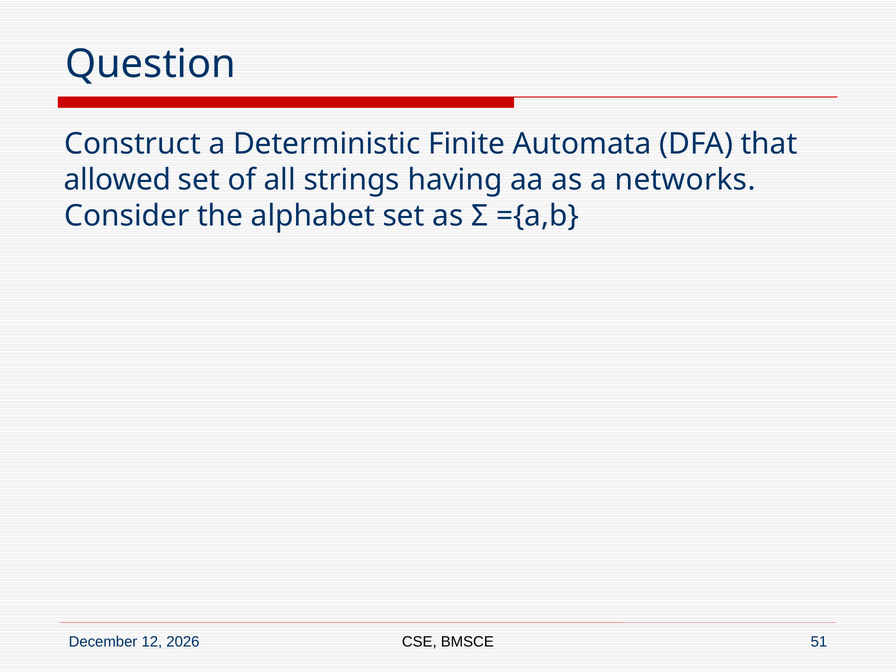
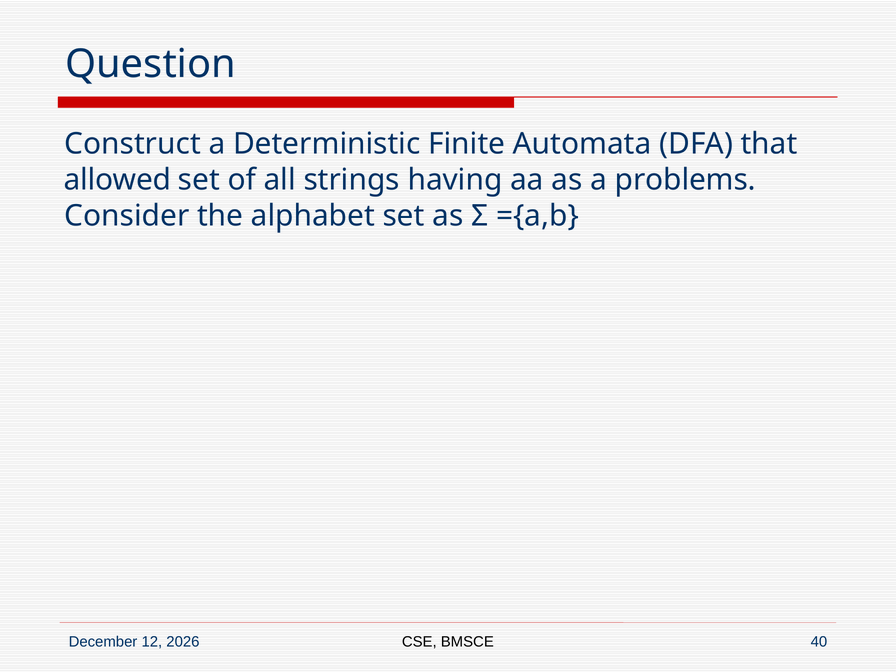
networks: networks -> problems (685, 180)
51: 51 -> 40 (819, 642)
